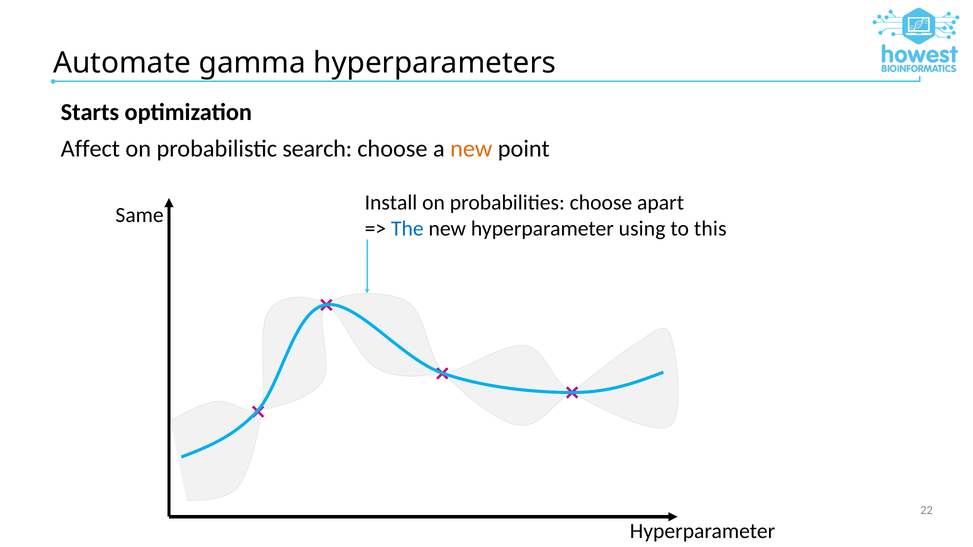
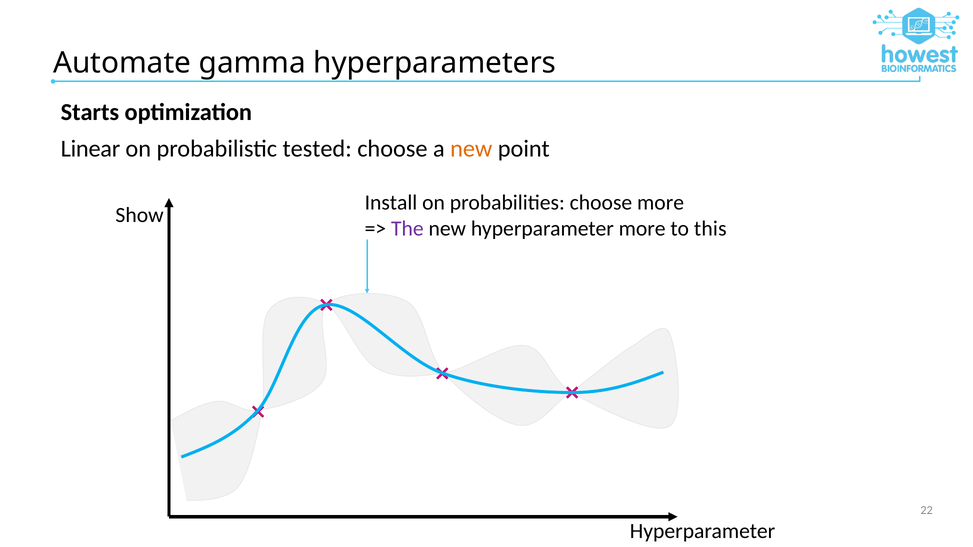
Affect: Affect -> Linear (90, 149)
search: search -> tested (317, 149)
choose apart: apart -> more (661, 203)
Same: Same -> Show (140, 215)
The colour: blue -> purple (407, 229)
hyperparameter using: using -> more (642, 229)
